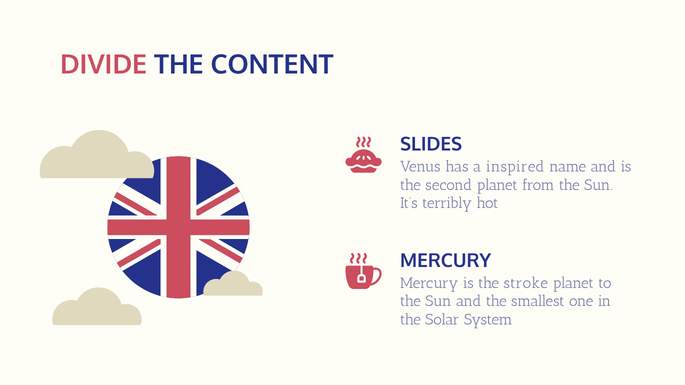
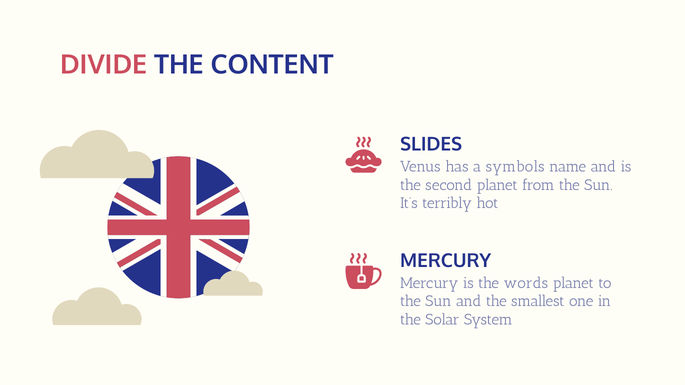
inspired: inspired -> symbols (515, 167)
stroke: stroke -> words (526, 283)
